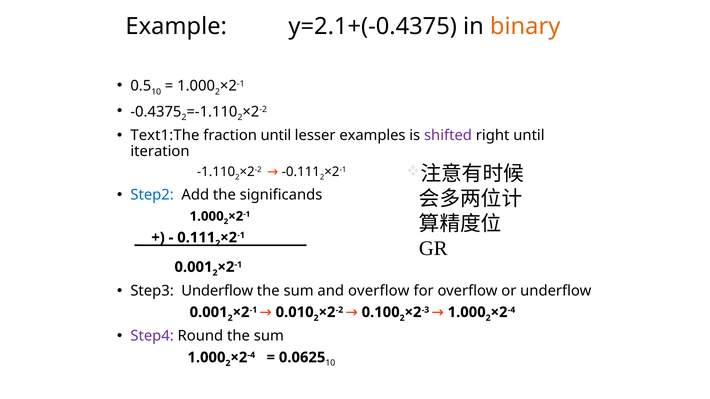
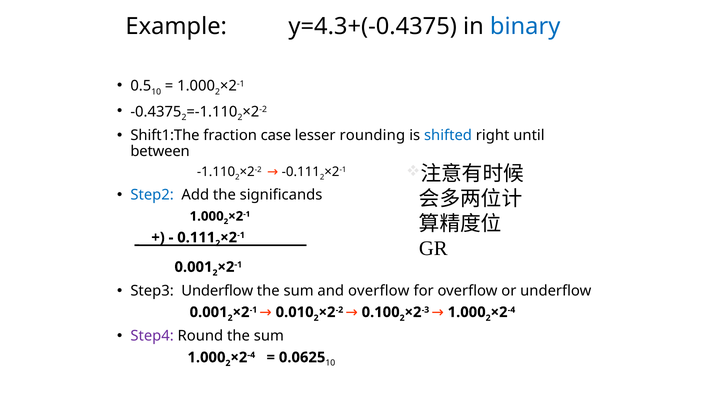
y=2.1+(-0.4375: y=2.1+(-0.4375 -> y=4.3+(-0.4375 (373, 27)
binary colour: orange -> blue (525, 27)
Text1:The: Text1:The -> Shift1:The (165, 136)
fraction until: until -> case (276, 136)
examples: examples -> rounding (372, 136)
shifted colour: purple -> blue (448, 136)
iteration: iteration -> between (160, 152)
